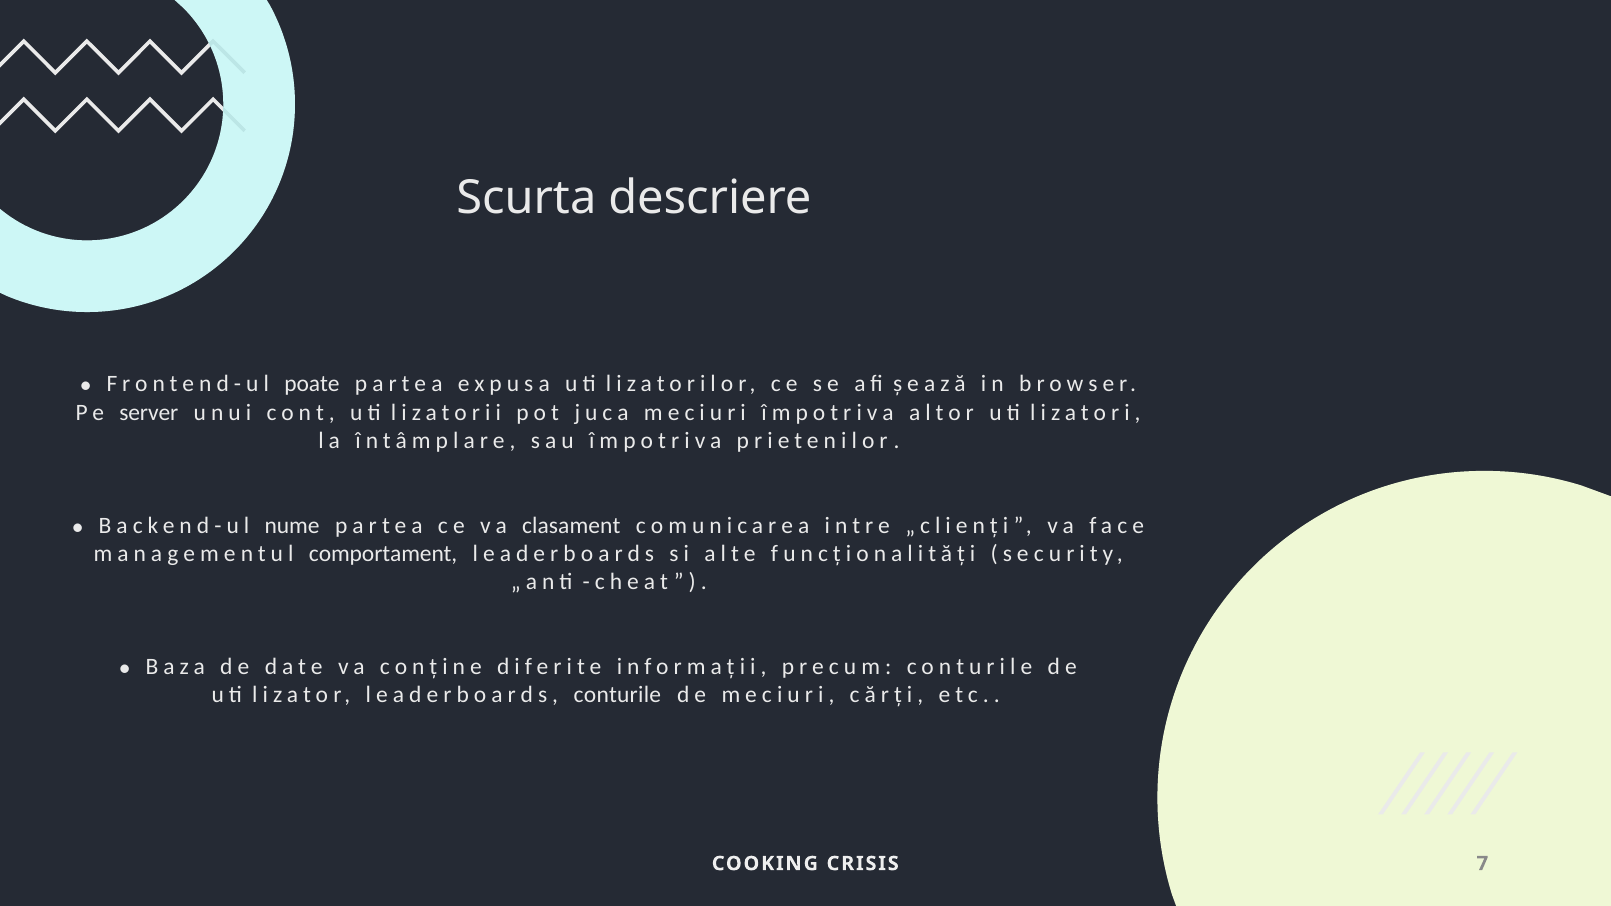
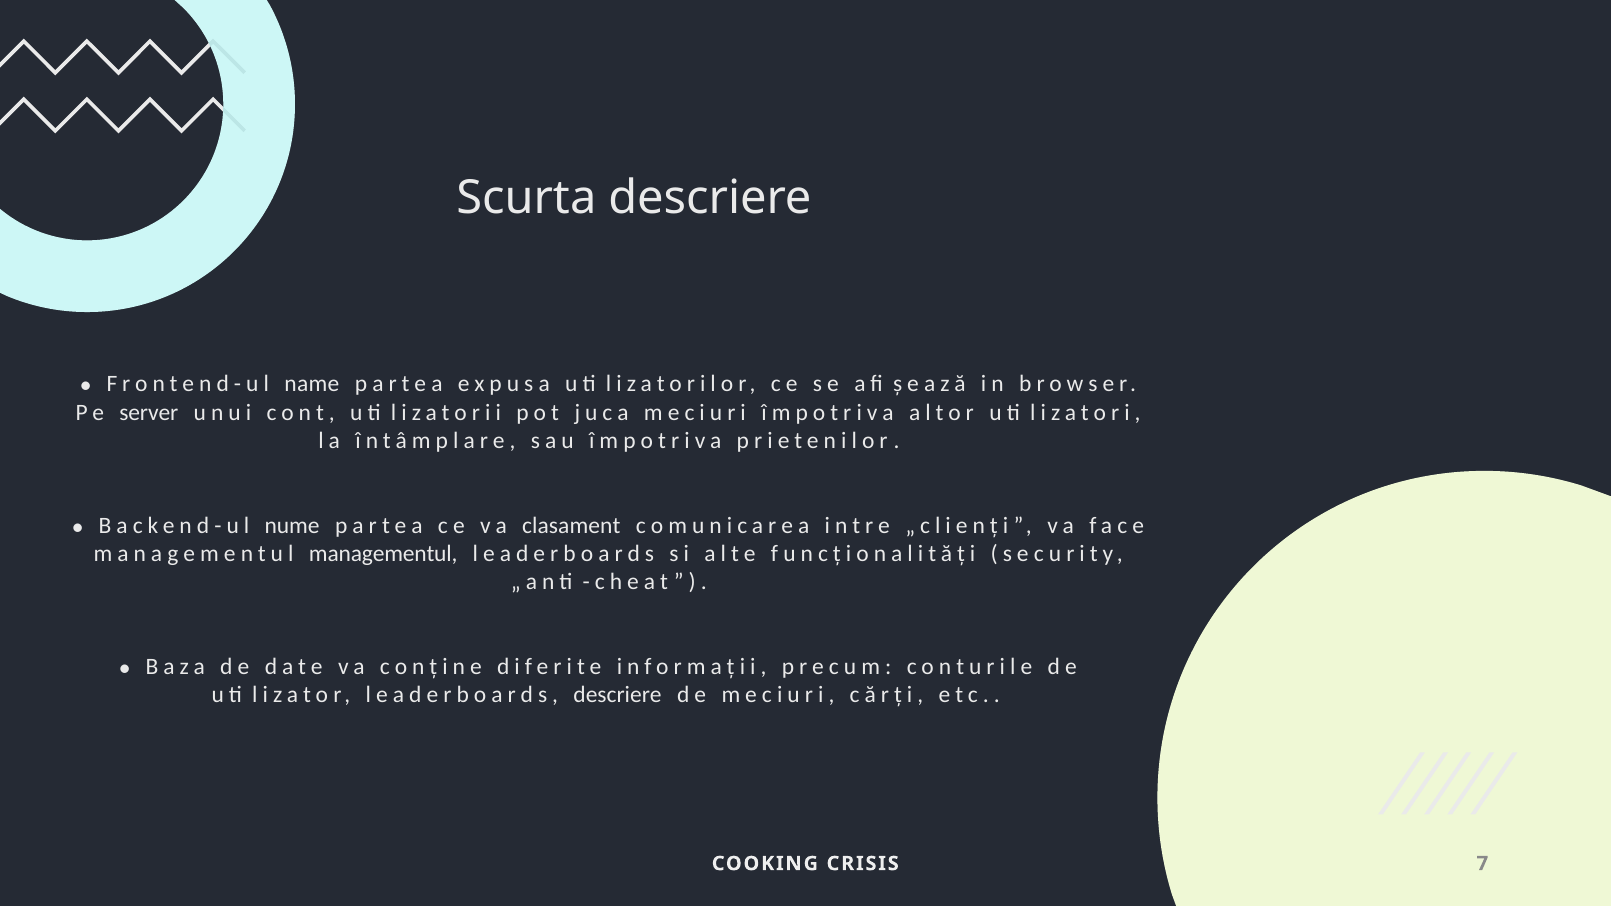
poate: poate -> name (312, 384)
managementul comportament: comportament -> managementul (383, 554)
leaderboards conturile: conturile -> descriere (618, 695)
